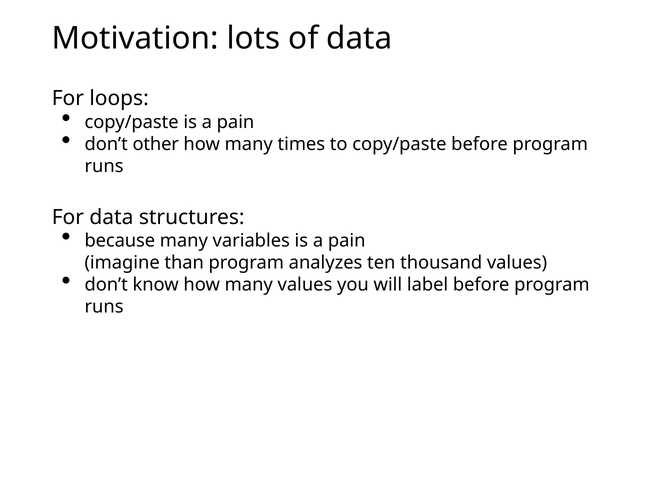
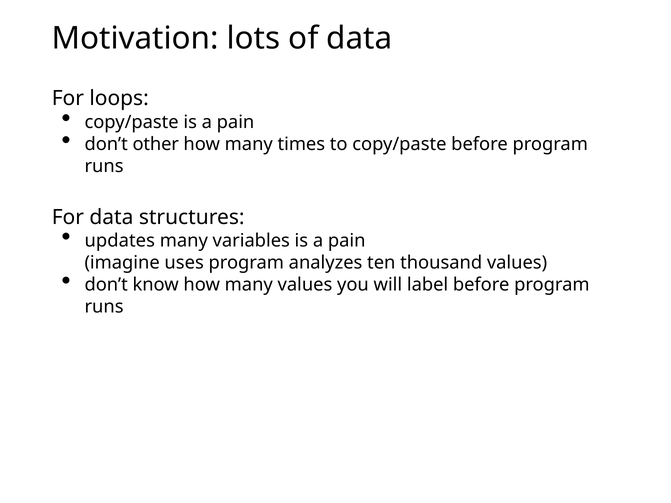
because: because -> updates (120, 241)
than: than -> uses (184, 263)
